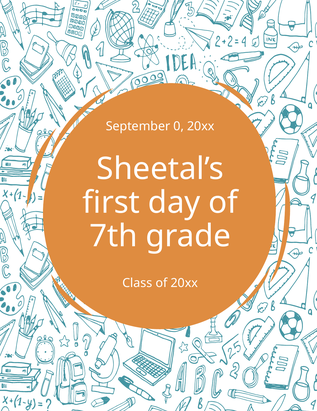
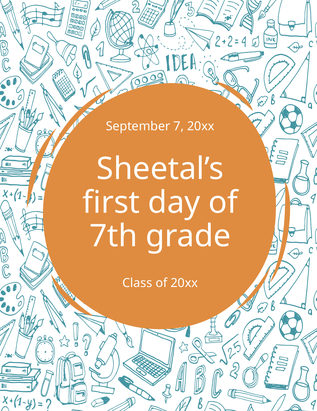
0: 0 -> 7 (179, 126)
